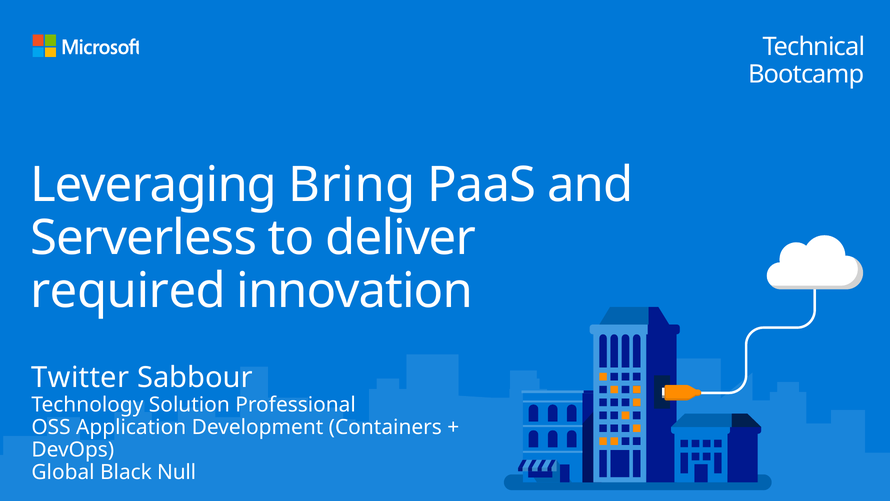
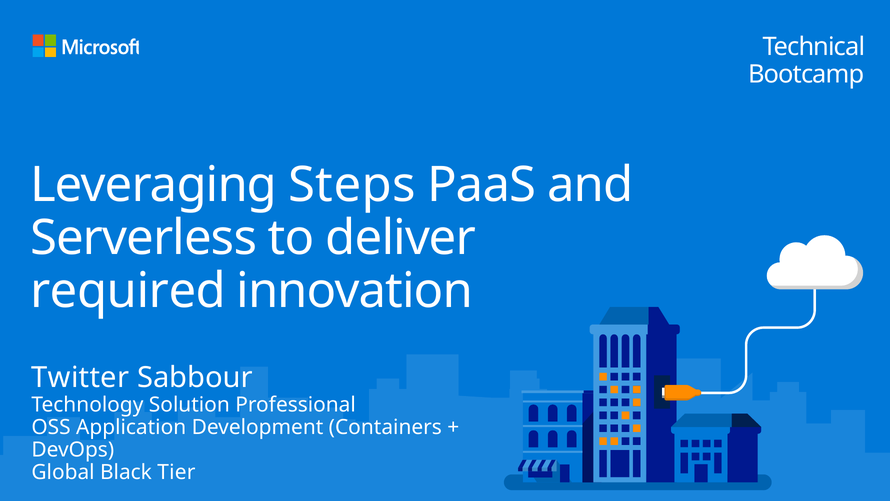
Bring: Bring -> Steps (352, 185)
Null: Null -> Tier (176, 472)
